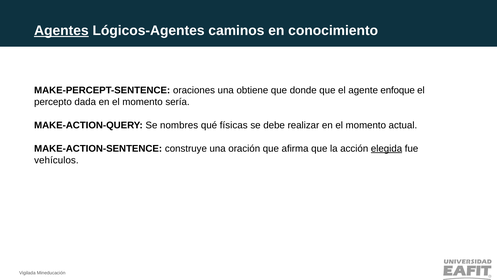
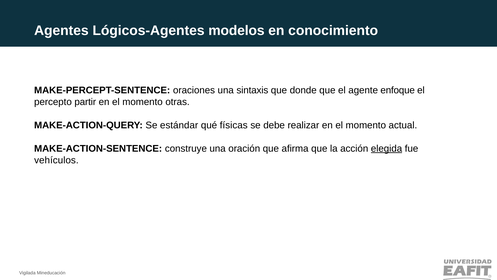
Agentes underline: present -> none (61, 31)
caminos: caminos -> modelos (236, 31)
obtiene: obtiene -> sintaxis (252, 90)
dada: dada -> partir (85, 102)
sería: sería -> otras (178, 102)
nombres: nombres -> estándar (179, 125)
